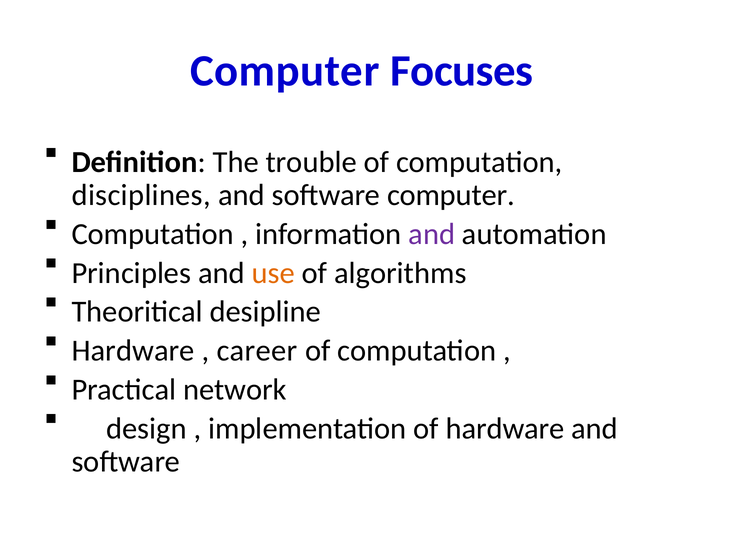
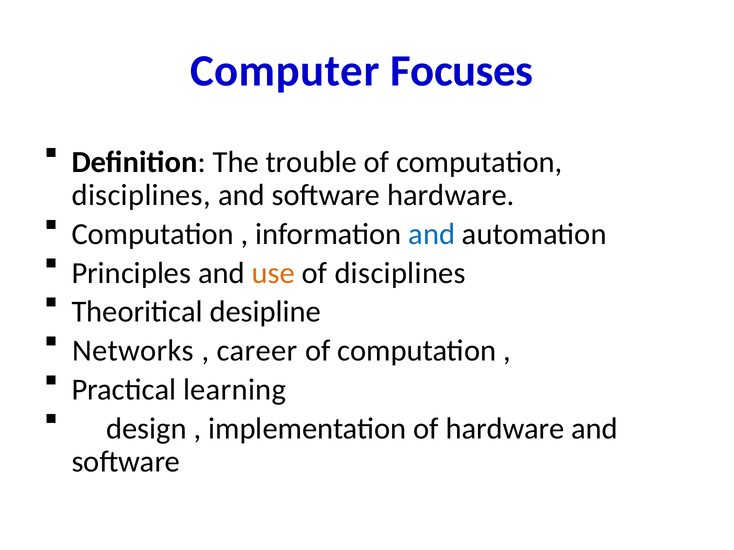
software computer: computer -> hardware (451, 195)
and colour: purple -> blue (432, 234)
of algorithms: algorithms -> disciplines (400, 273)
Hardware: Hardware -> Networks (133, 351)
network: network -> learning (235, 390)
